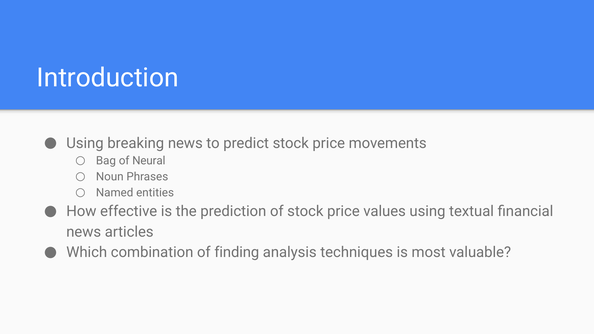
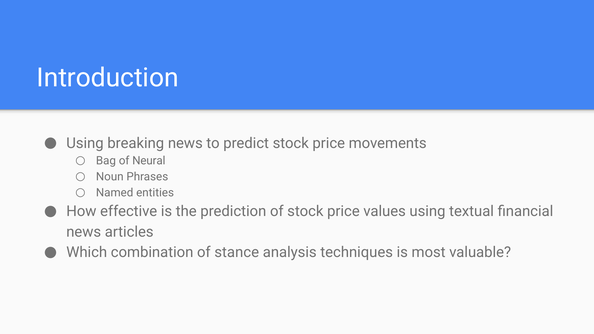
finding: finding -> stance (237, 252)
